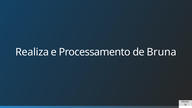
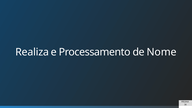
Bruna: Bruna -> Nome (162, 52)
